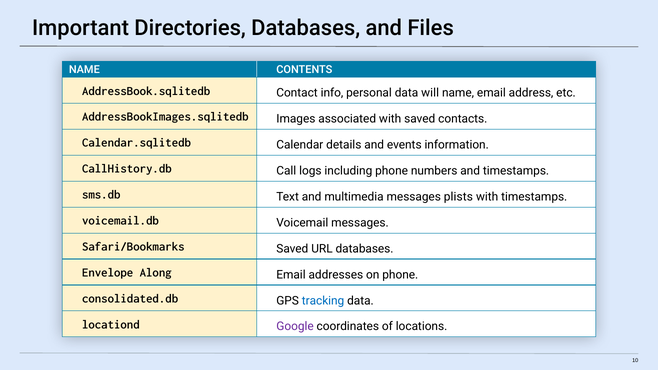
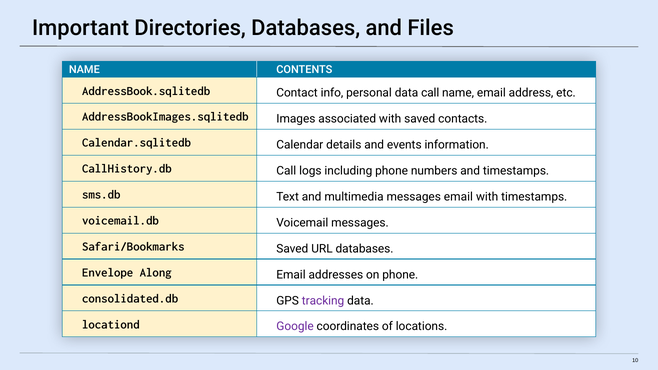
data will: will -> call (430, 93)
messages plists: plists -> email (458, 197)
tracking colour: blue -> purple (323, 301)
